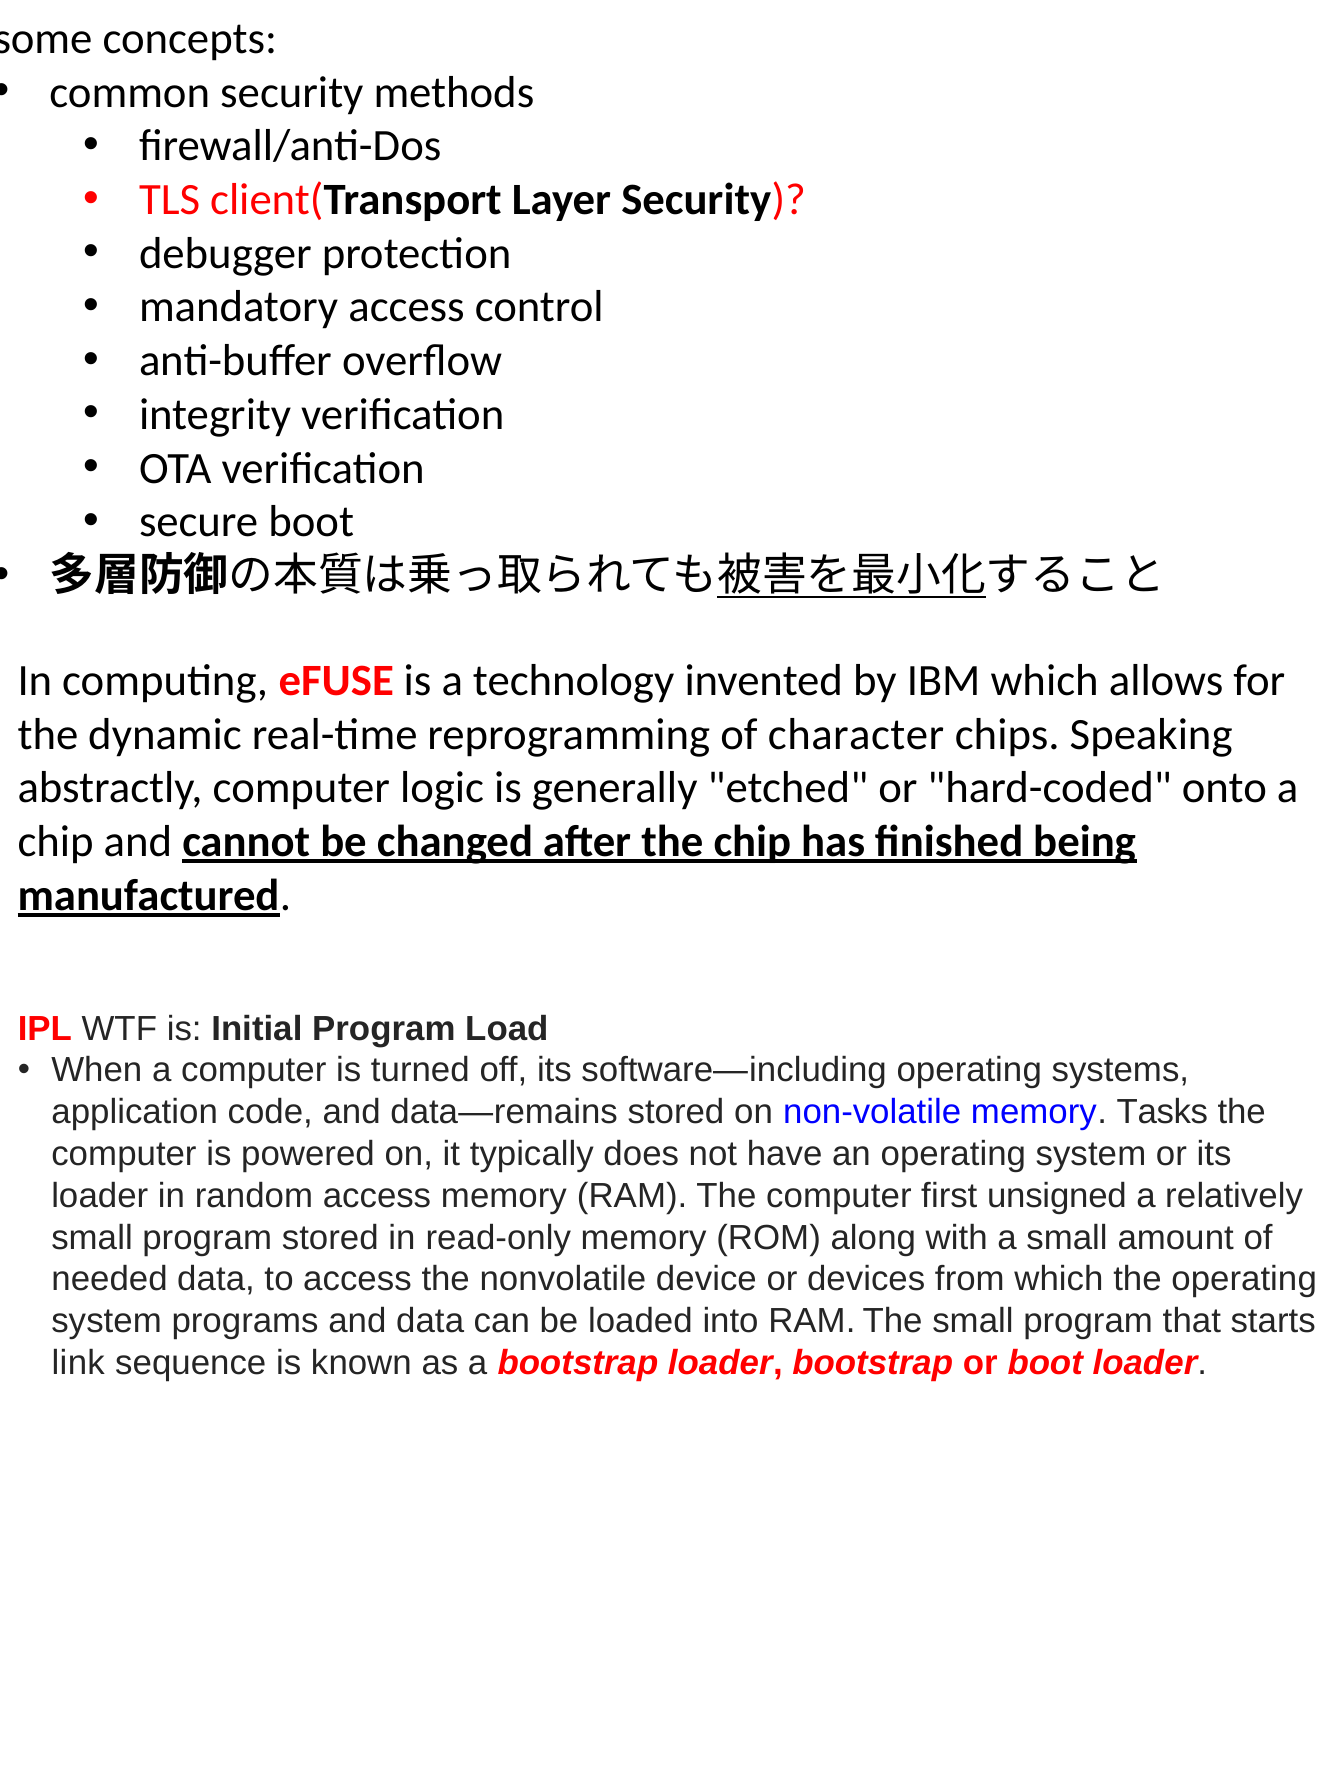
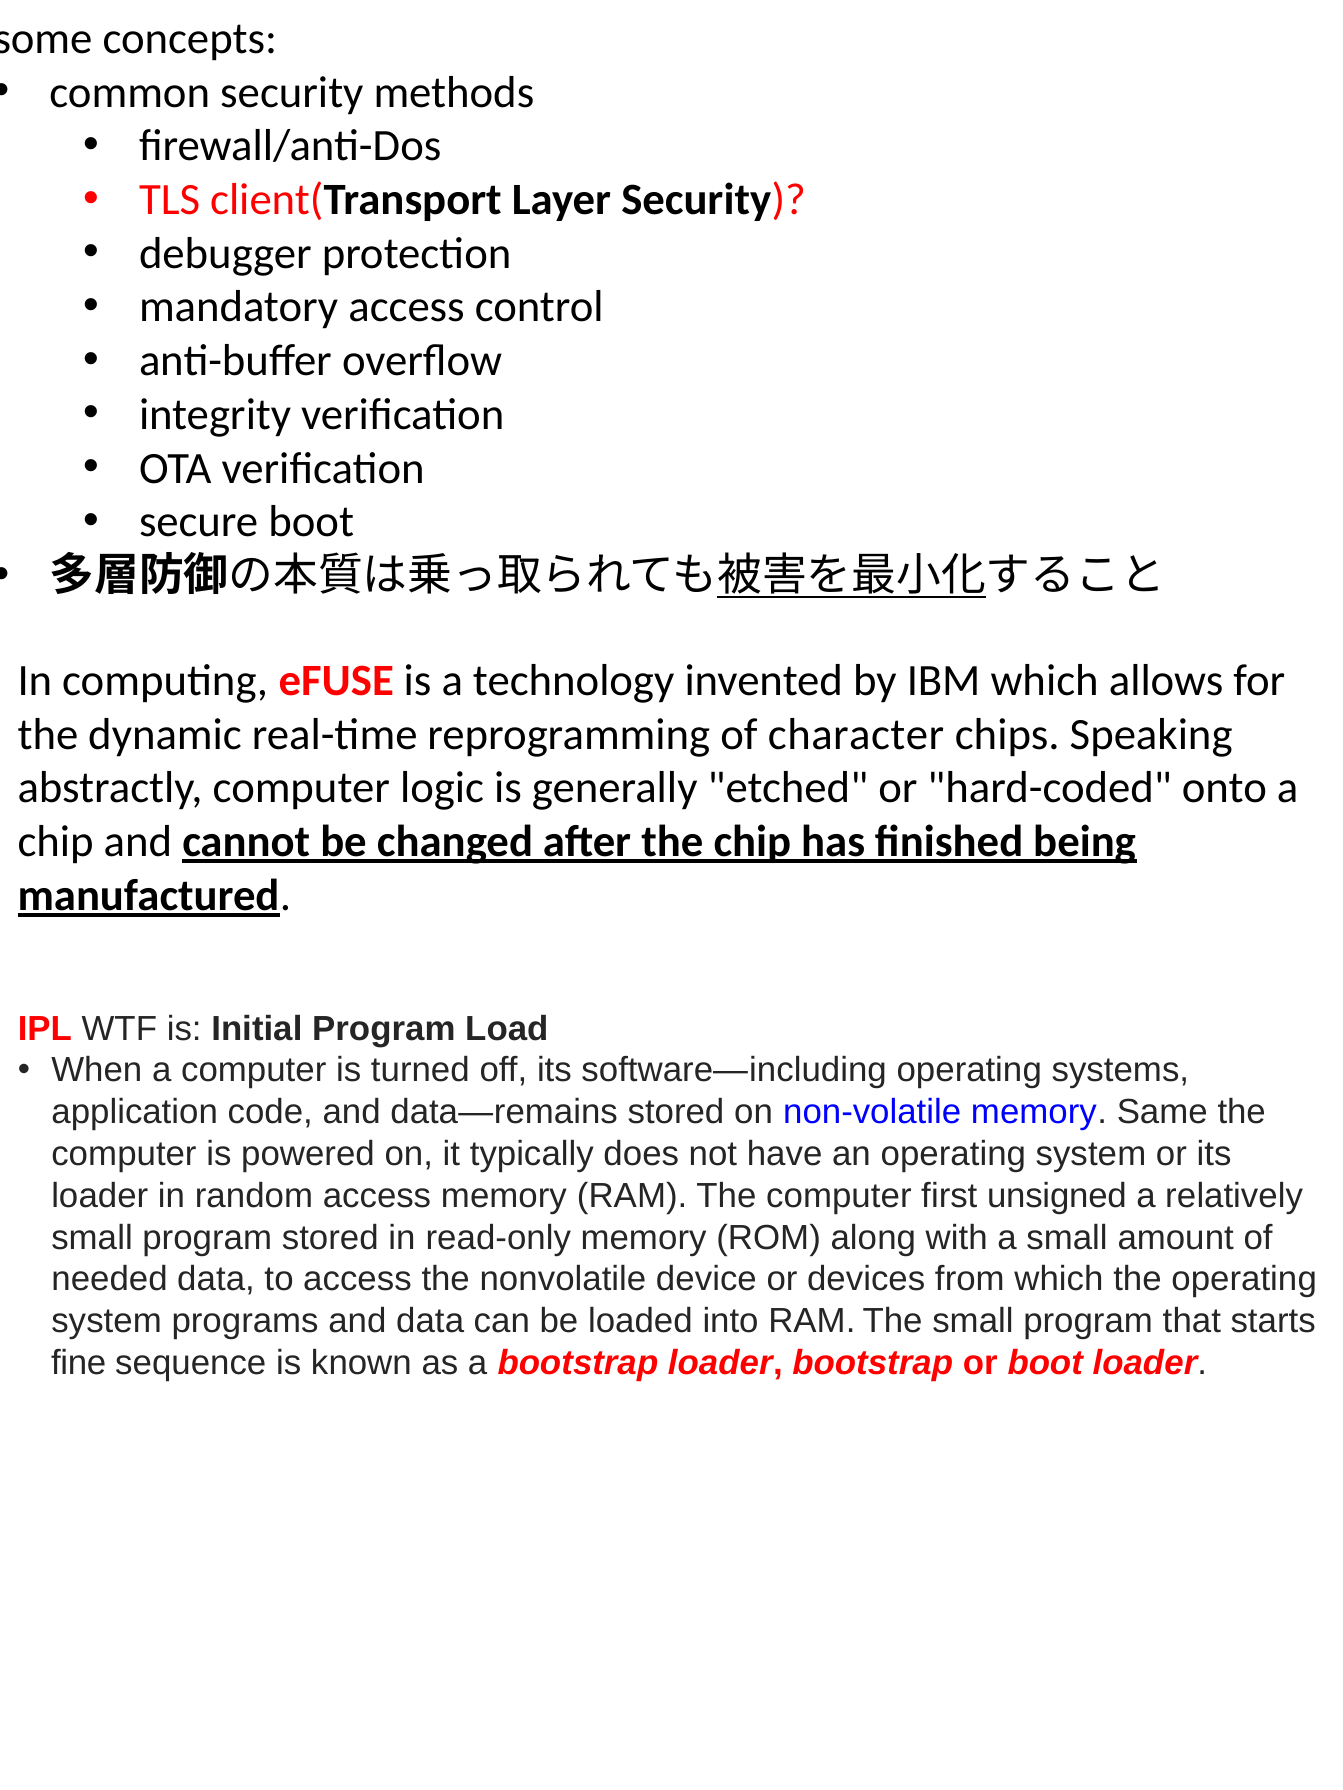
Tasks: Tasks -> Same (1162, 1113)
link: link -> fine (79, 1363)
